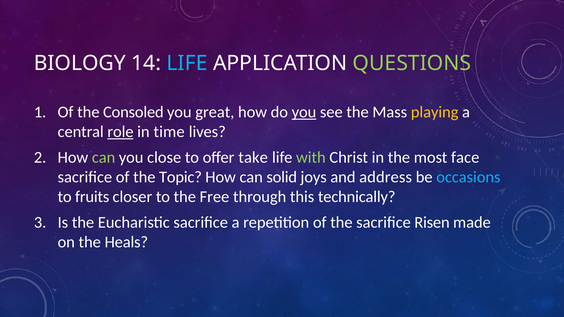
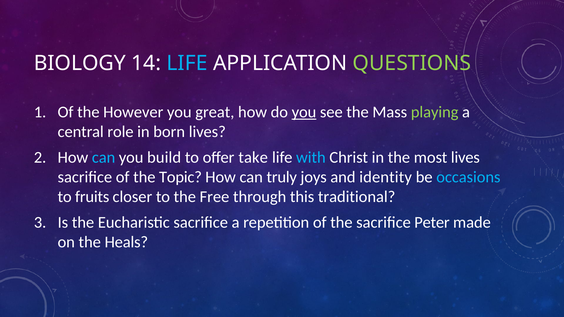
Consoled: Consoled -> However (133, 112)
playing colour: yellow -> light green (435, 112)
role underline: present -> none (120, 132)
time: time -> born (169, 132)
can colour: light green -> light blue (104, 157)
close: close -> build (164, 157)
with colour: light green -> light blue (311, 157)
most face: face -> lives (465, 157)
solid: solid -> truly (282, 177)
address: address -> identity (386, 177)
technically: technically -> traditional (357, 197)
Risen: Risen -> Peter (432, 223)
